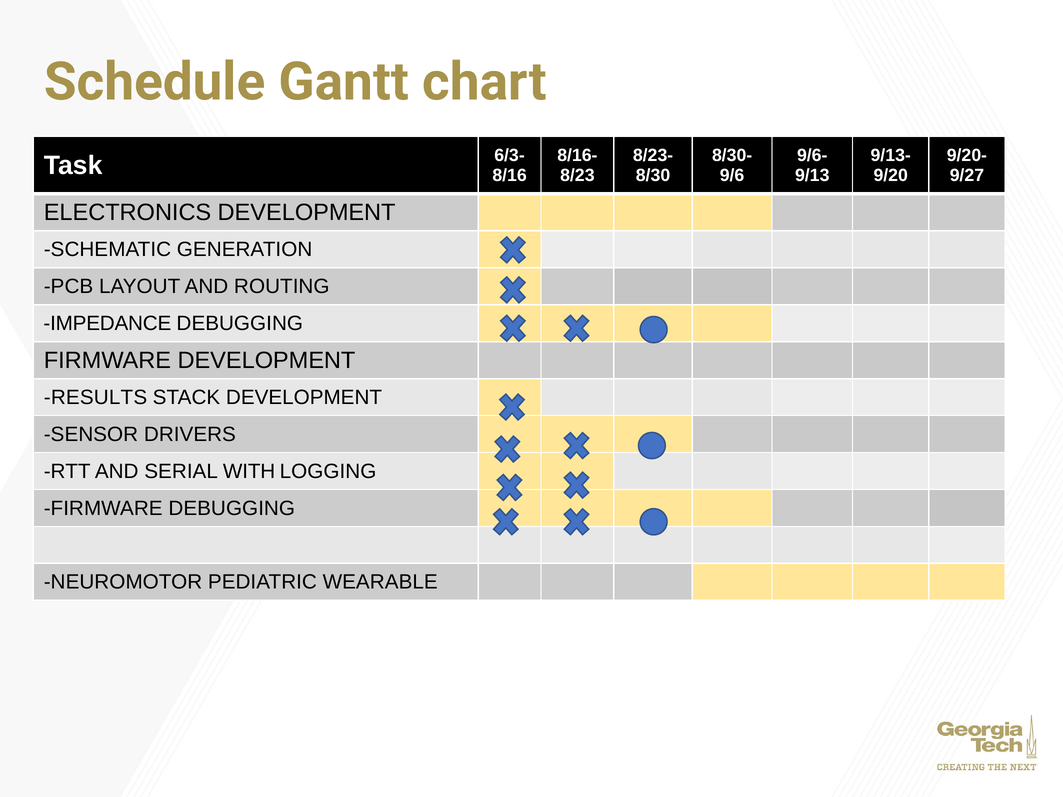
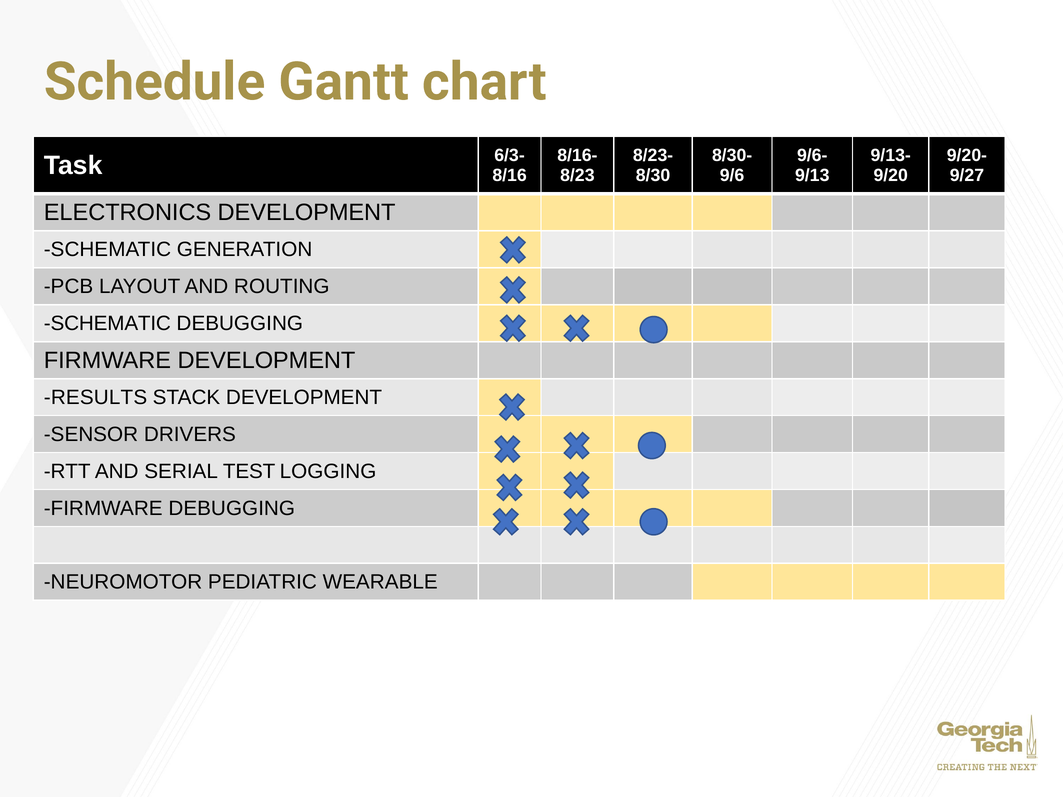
IMPEDANCE: IMPEDANCE -> SCHEMATIC (107, 324)
WITH: WITH -> TEST (249, 472)
